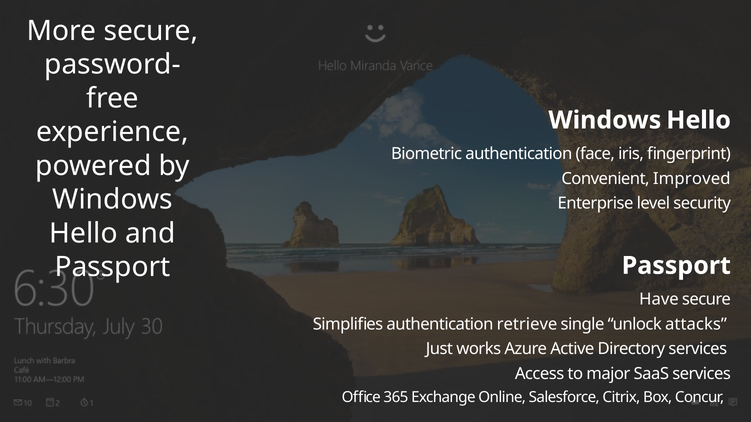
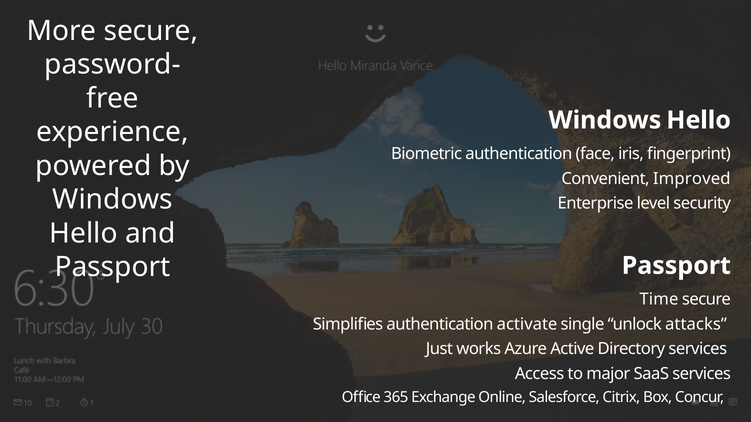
Have: Have -> Time (659, 300)
retrieve: retrieve -> activate (527, 324)
